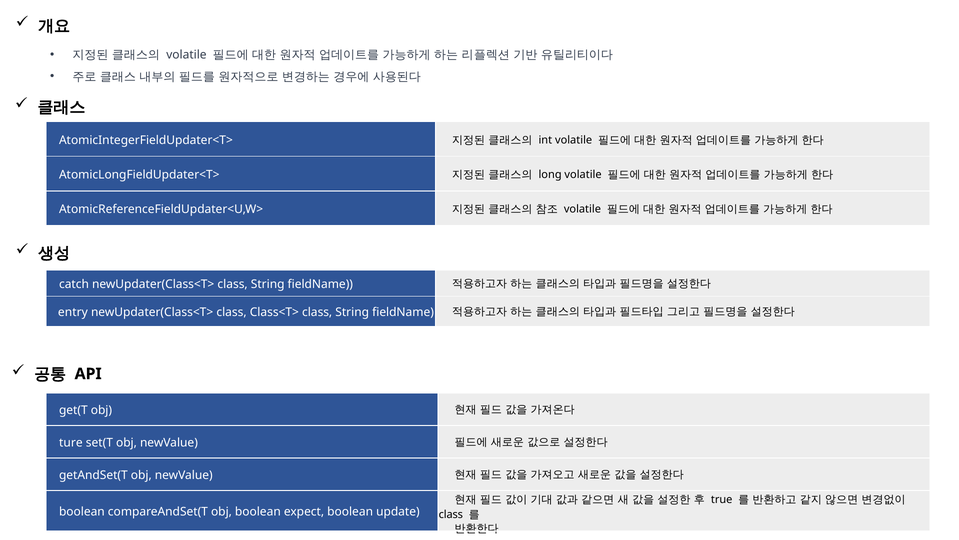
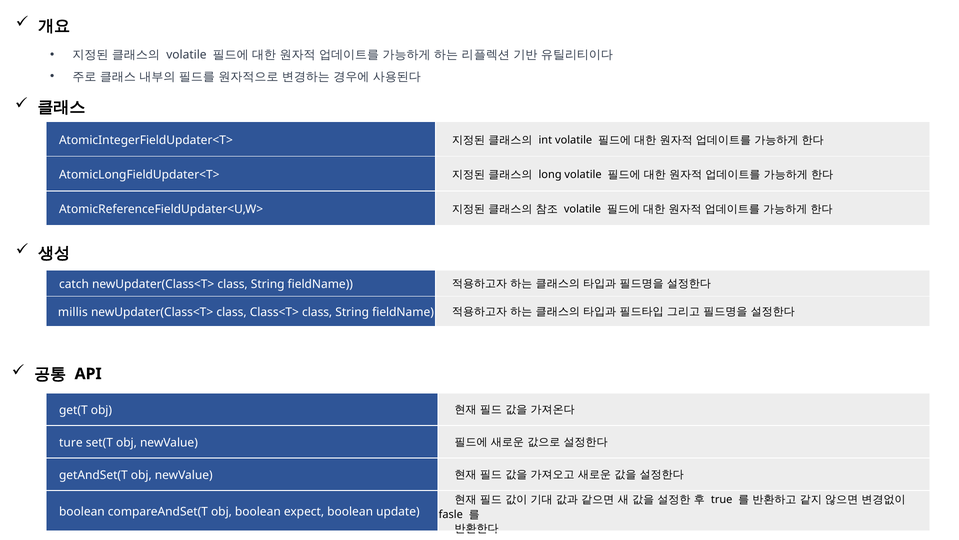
entry: entry -> millis (73, 312)
class: class -> fasle (451, 514)
